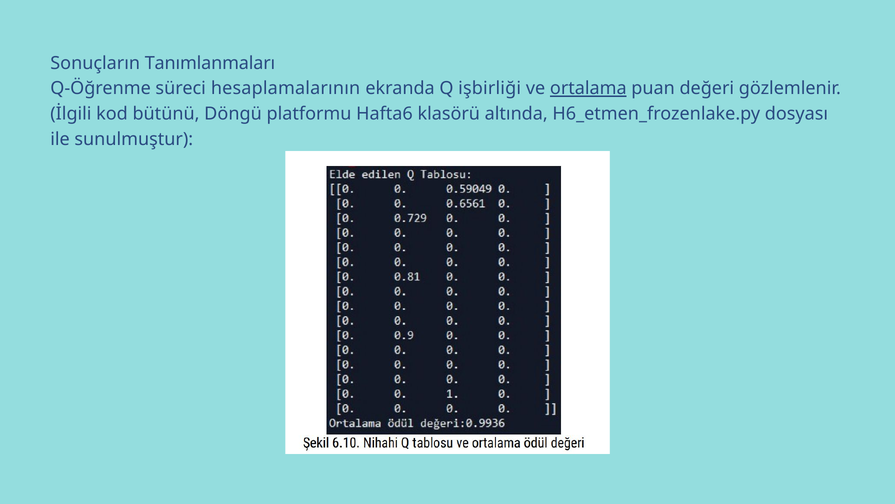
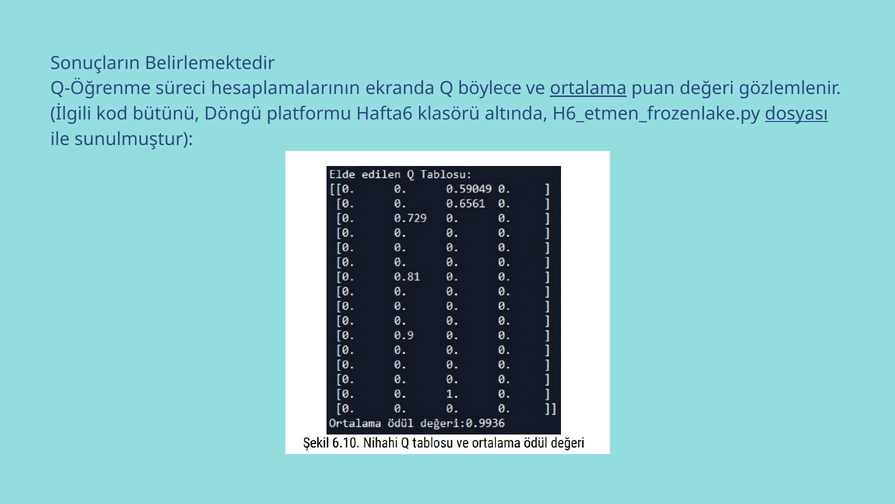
Tanımlanmaları: Tanımlanmaları -> Belirlemektedir (210, 63)
işbirliği: işbirliği -> böylece (490, 88)
dosyası underline: none -> present (796, 114)
